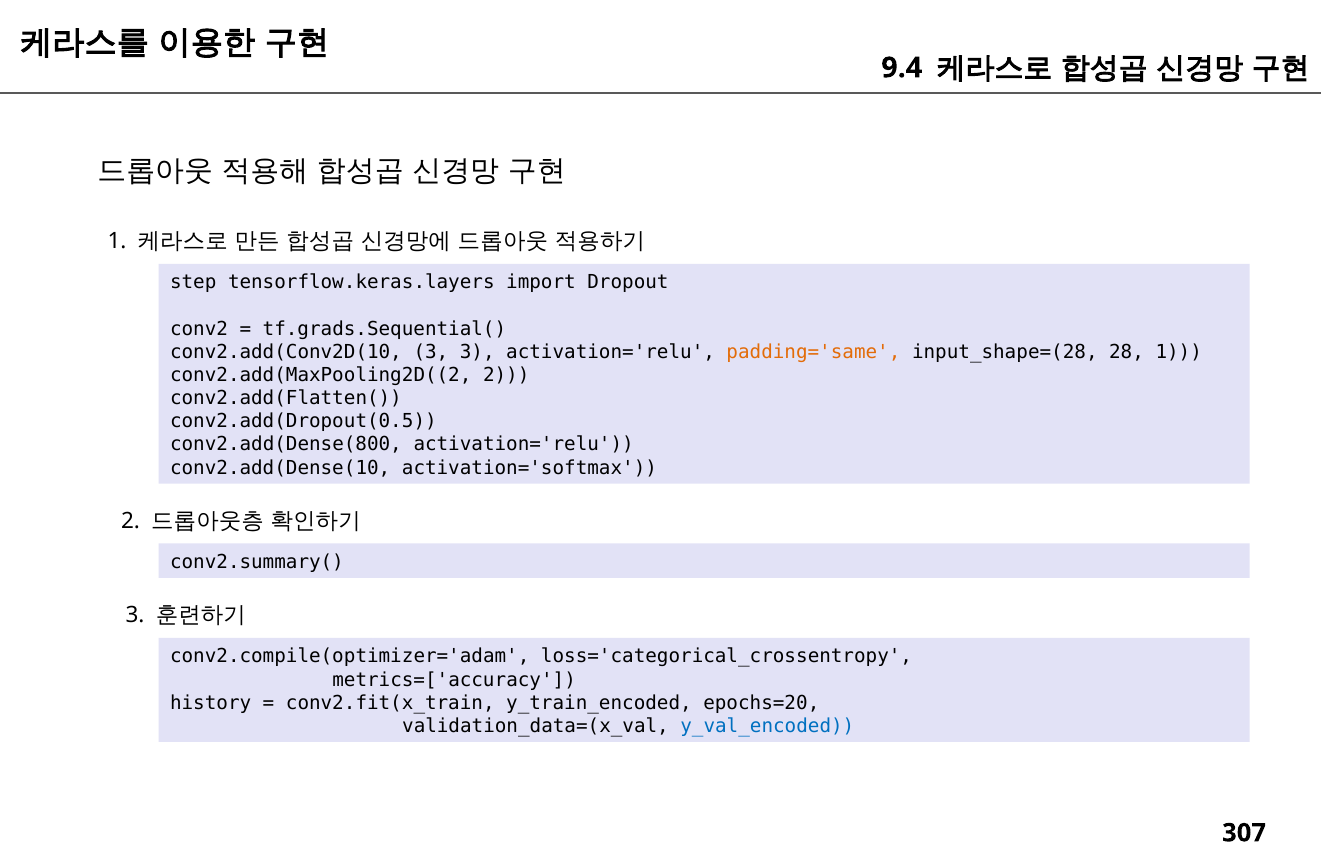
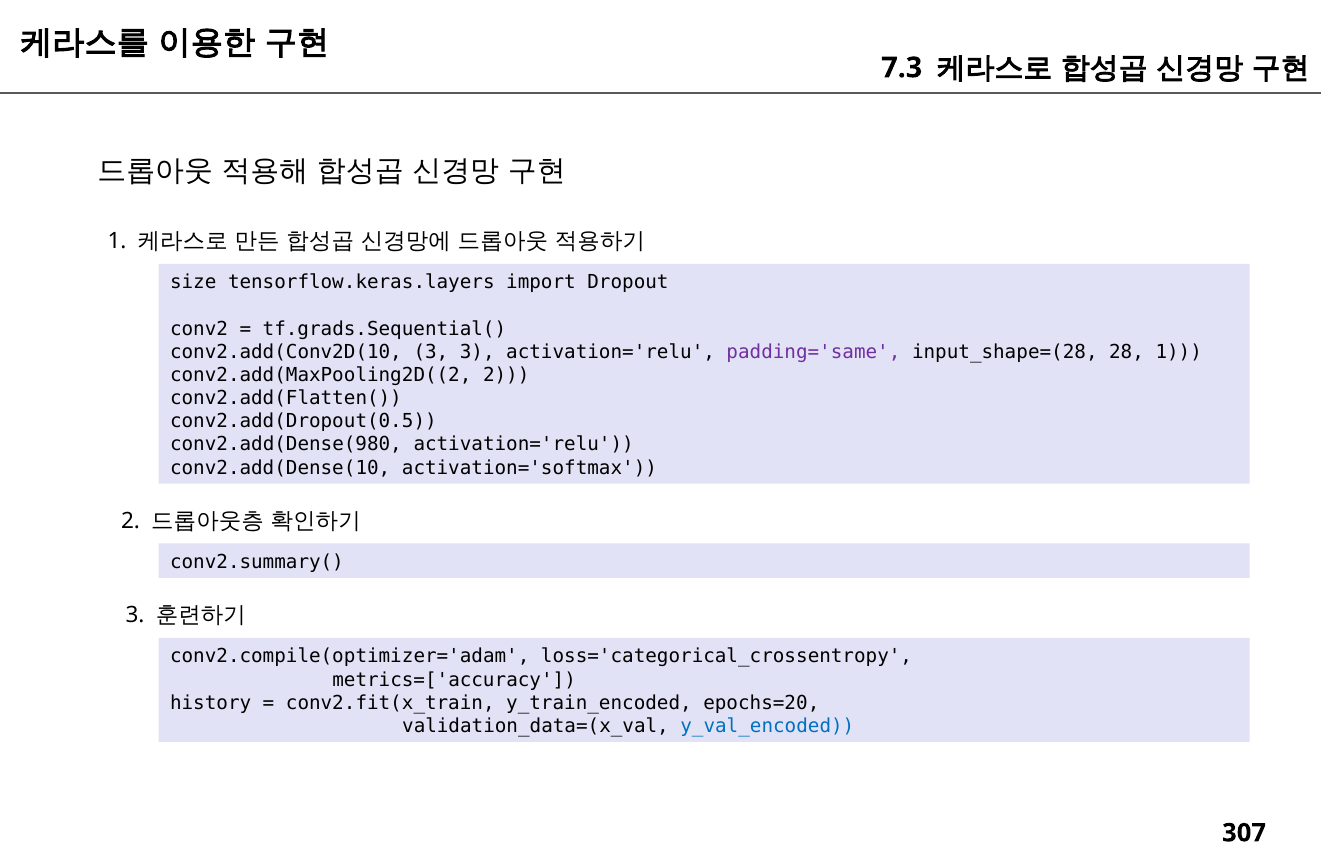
9.4: 9.4 -> 7.3 (902, 68)
step: step -> size (193, 282)
padding='same colour: orange -> purple (813, 352)
conv2.add(Dense(800: conv2.add(Dense(800 -> conv2.add(Dense(980 (286, 444)
